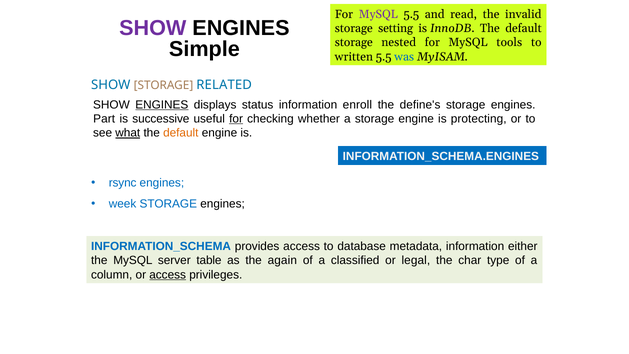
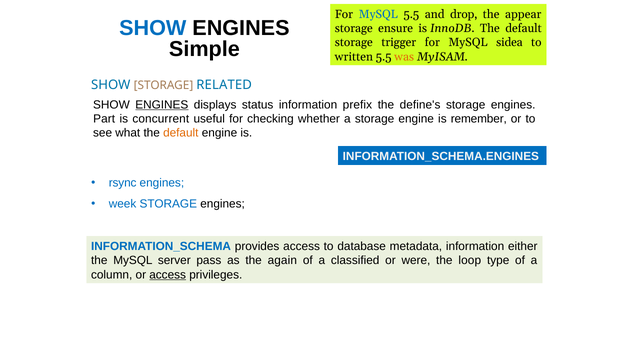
MySQL colour: purple -> blue (378, 14)
read: read -> drop (464, 14)
invalid: invalid -> appear (523, 14)
SHOW colour: purple -> blue (153, 28)
setting: setting -> ensure (396, 28)
nested: nested -> trigger (399, 42)
tools: tools -> sidea (509, 42)
was colour: blue -> orange (404, 57)
enroll: enroll -> prefix (357, 105)
successive: successive -> concurrent (161, 119)
for underline: present -> none (236, 119)
protecting: protecting -> remember (479, 119)
what underline: present -> none (128, 133)
table: table -> pass (209, 260)
legal: legal -> were (416, 260)
char: char -> loop (470, 260)
